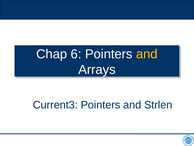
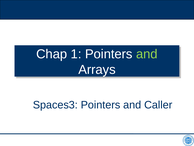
6: 6 -> 1 (76, 54)
and colour: yellow -> light green (147, 54)
Current3: Current3 -> Spaces3 (55, 105)
Strlen: Strlen -> Caller (158, 105)
